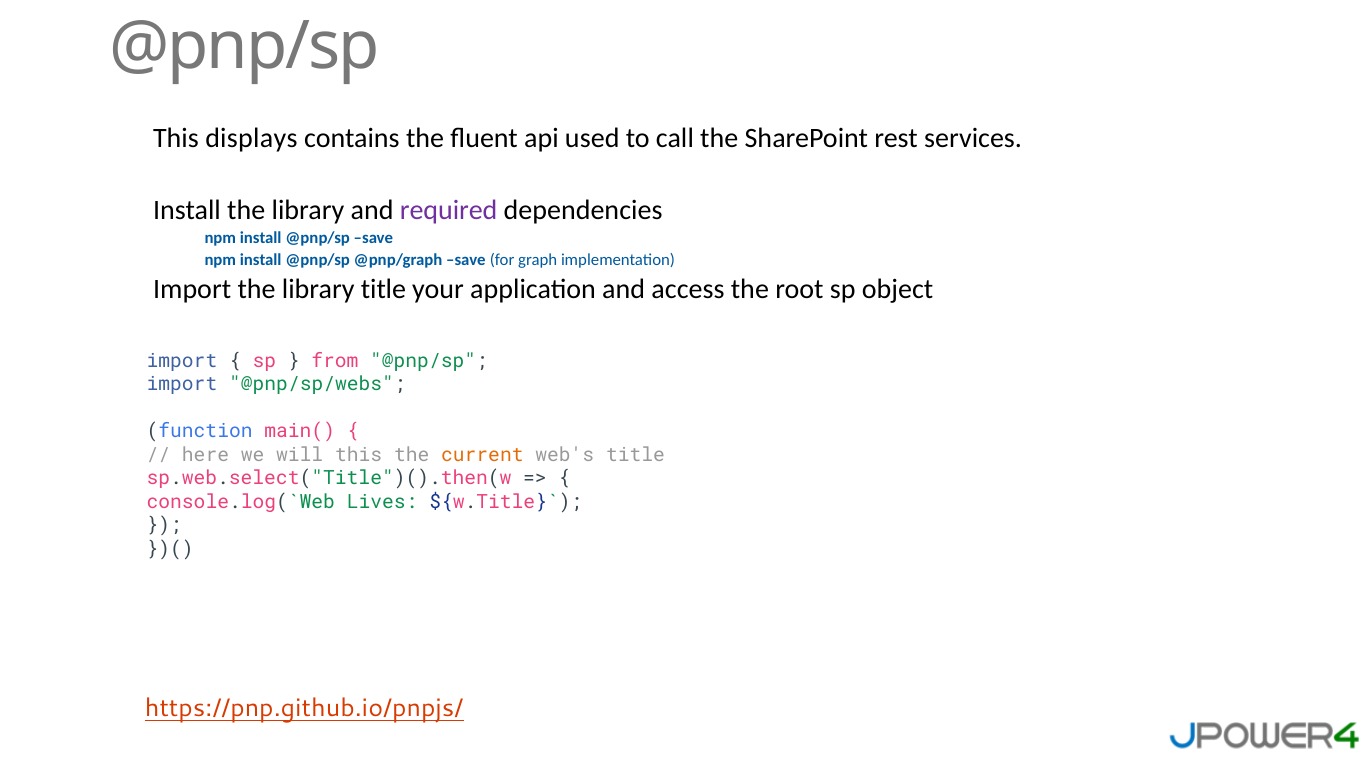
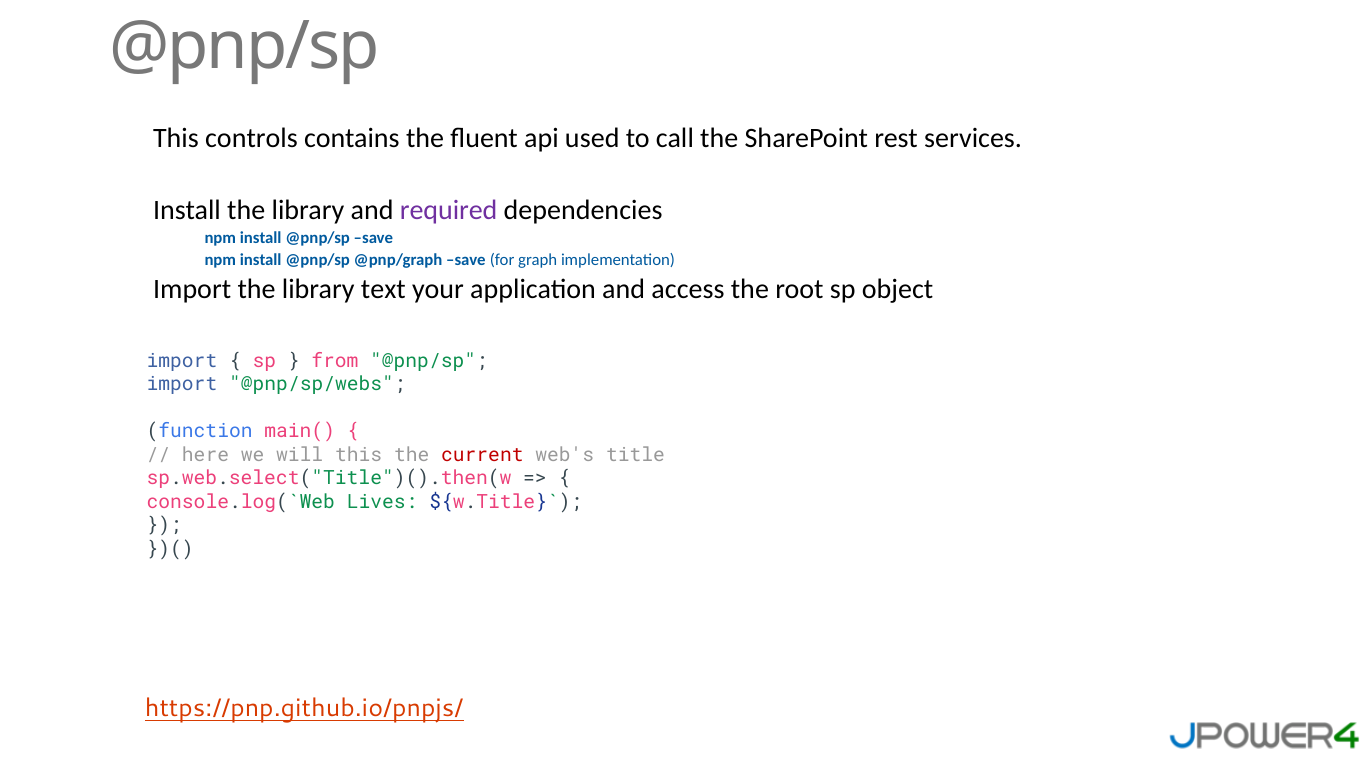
displays: displays -> controls (251, 139)
library title: title -> text (383, 289)
current colour: orange -> red (482, 455)
